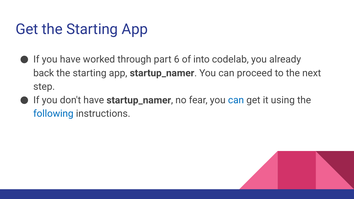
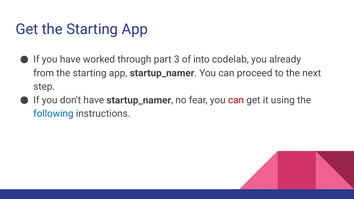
6: 6 -> 3 (177, 60)
back: back -> from (44, 73)
can colour: blue -> red (236, 100)
